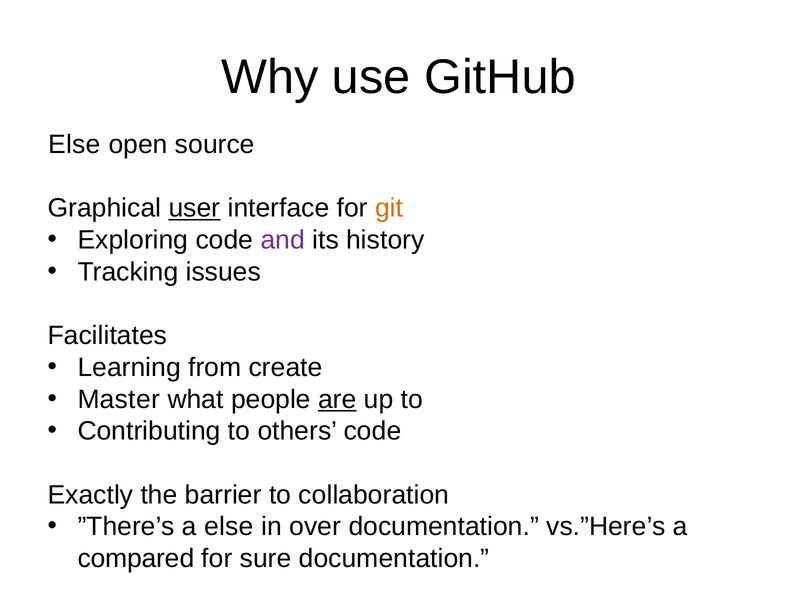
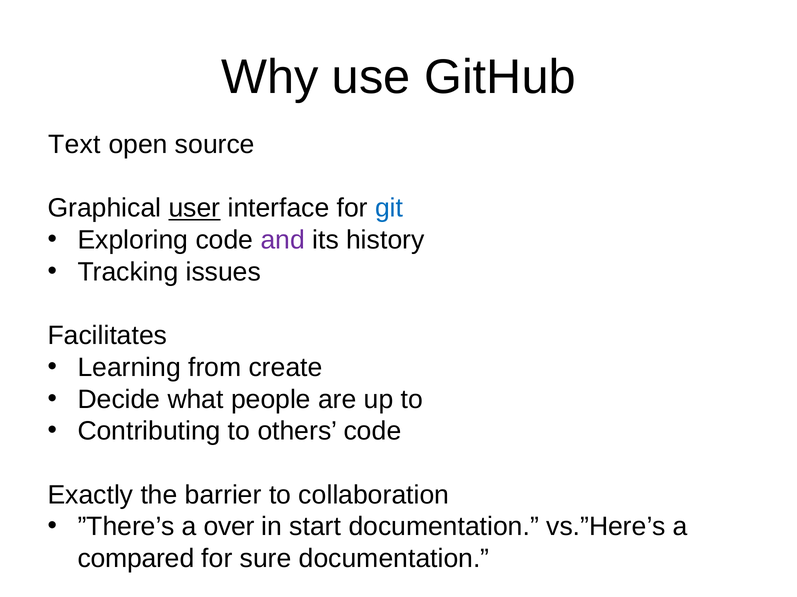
Else: Else -> Text (74, 145)
git colour: orange -> blue (389, 208)
Master: Master -> Decide (119, 400)
are underline: present -> none (337, 400)
a else: else -> over (229, 527)
over: over -> start (315, 527)
